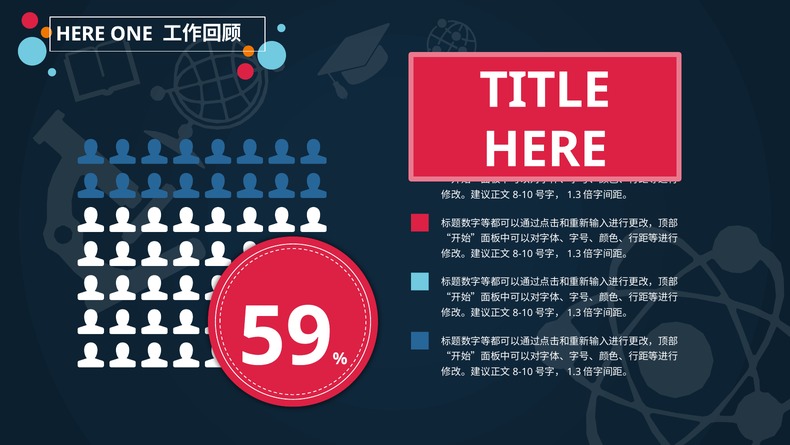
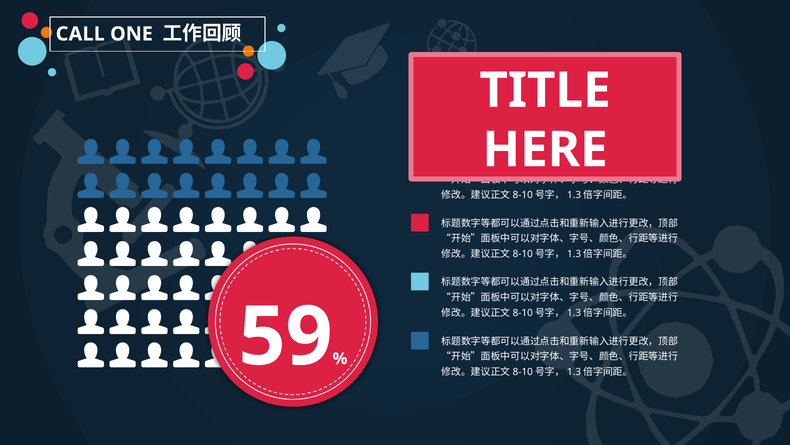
HERE: HERE -> CALL (80, 34)
